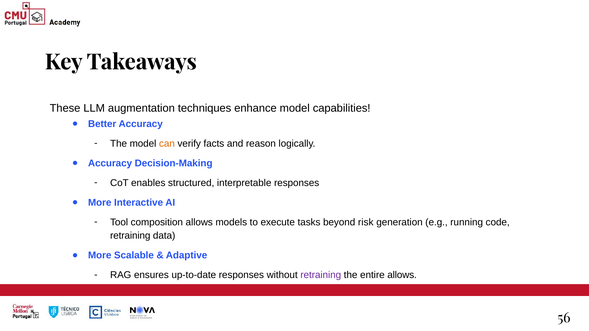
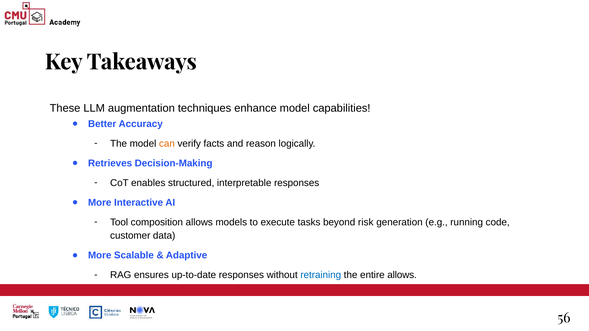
Accuracy: Accuracy -> Retrieves (110, 163)
retraining: retraining -> customer (130, 236)
retraining colour: purple -> blue (321, 275)
